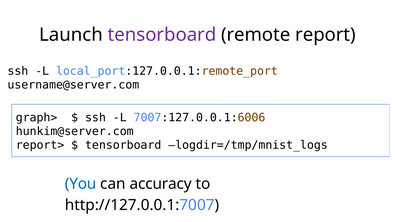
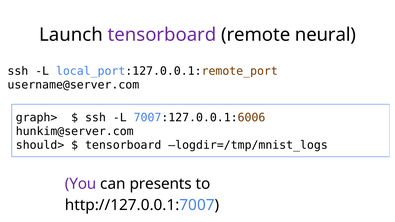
report: report -> neural (325, 35)
report>: report> -> should> (40, 145)
You colour: blue -> purple (81, 184)
accuracy: accuracy -> presents (161, 184)
